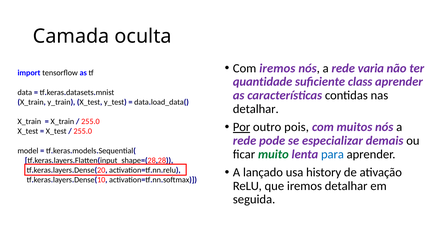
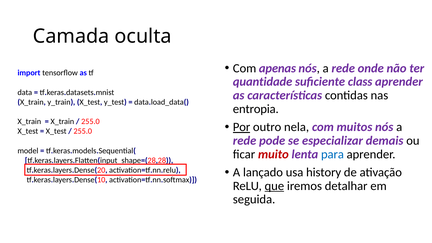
Com iremos: iremos -> apenas (277, 68)
varia: varia -> onde (371, 68)
detalhar: detalhar -> entropia (256, 109)
pois: pois -> nela (297, 127)
muito colour: green -> red (273, 154)
que underline: none -> present (274, 186)
